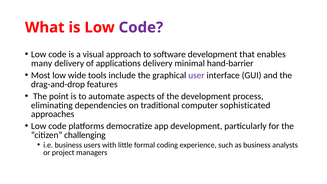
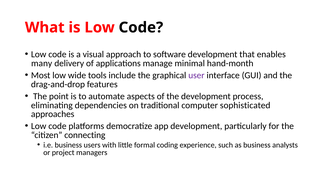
Code colour: purple -> black (141, 27)
applications delivery: delivery -> manage (158, 63)
hand-barrier: hand-barrier -> hand-month (230, 63)
challenging: challenging -> connecting (85, 135)
